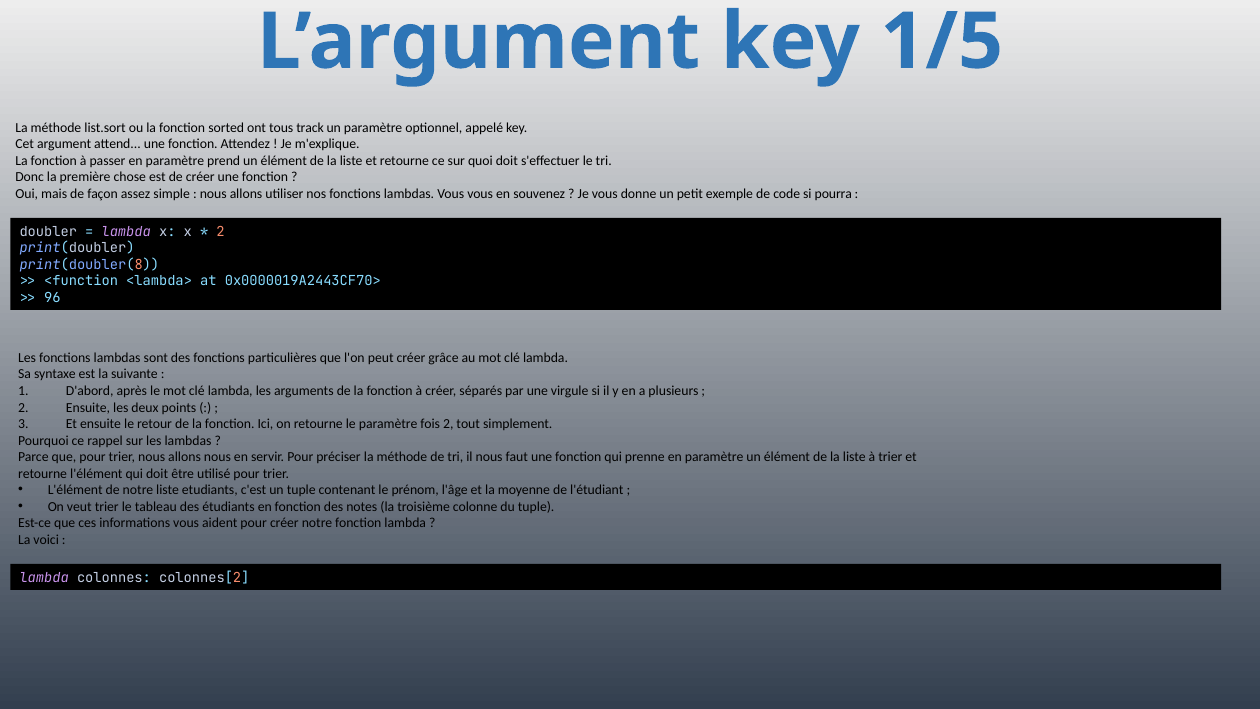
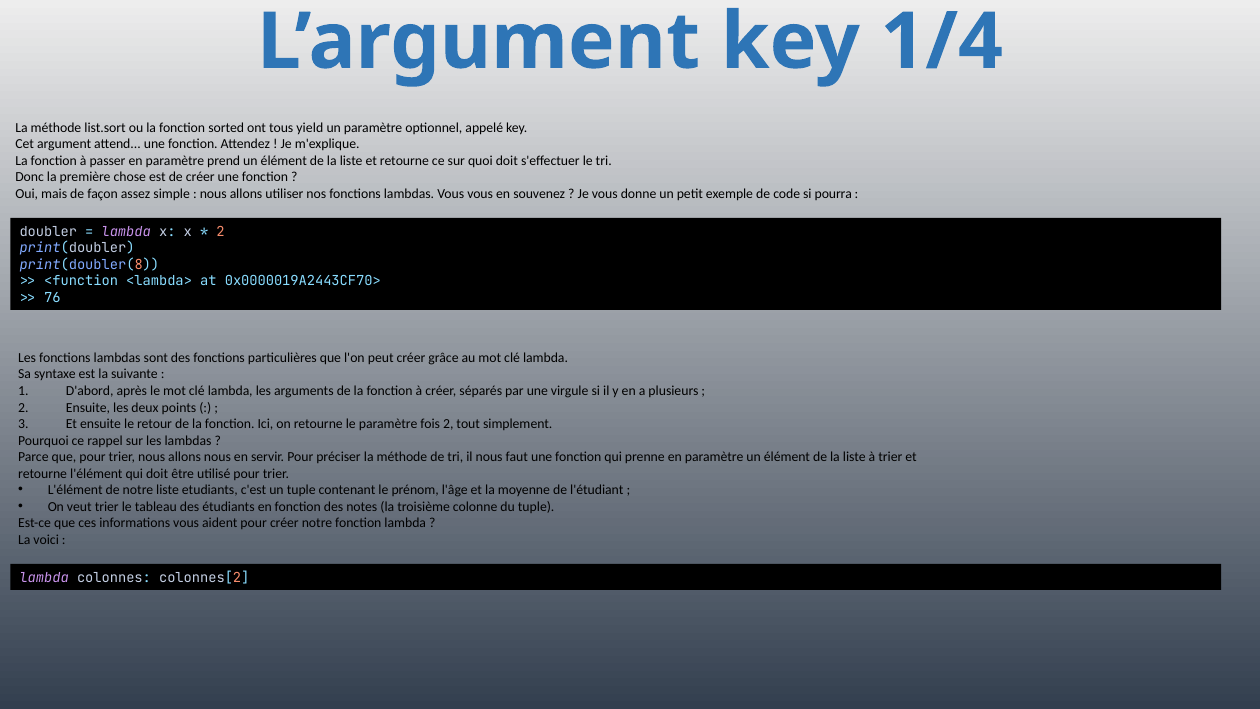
1/5: 1/5 -> 1/4 (942, 42)
track: track -> yield (310, 128)
96: 96 -> 76 (52, 298)
